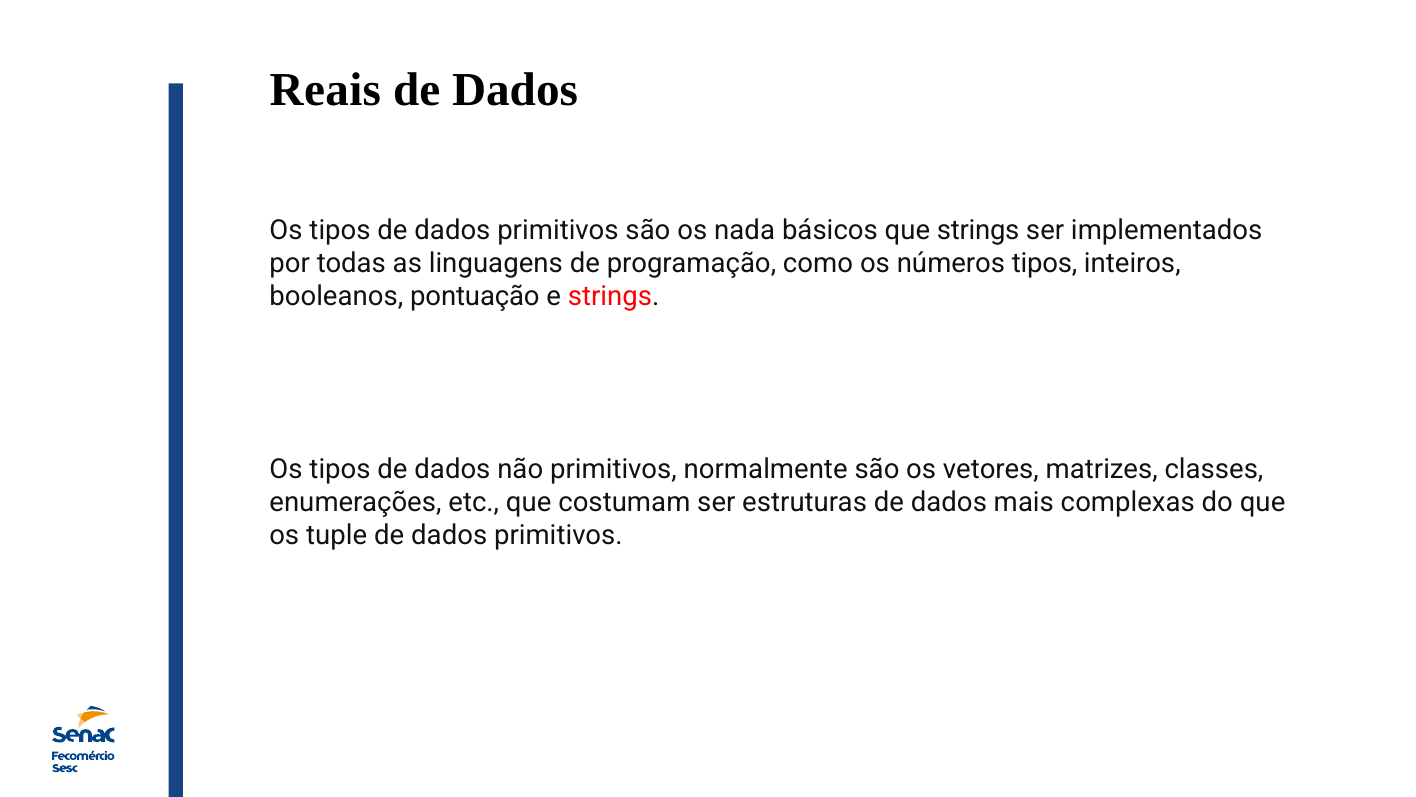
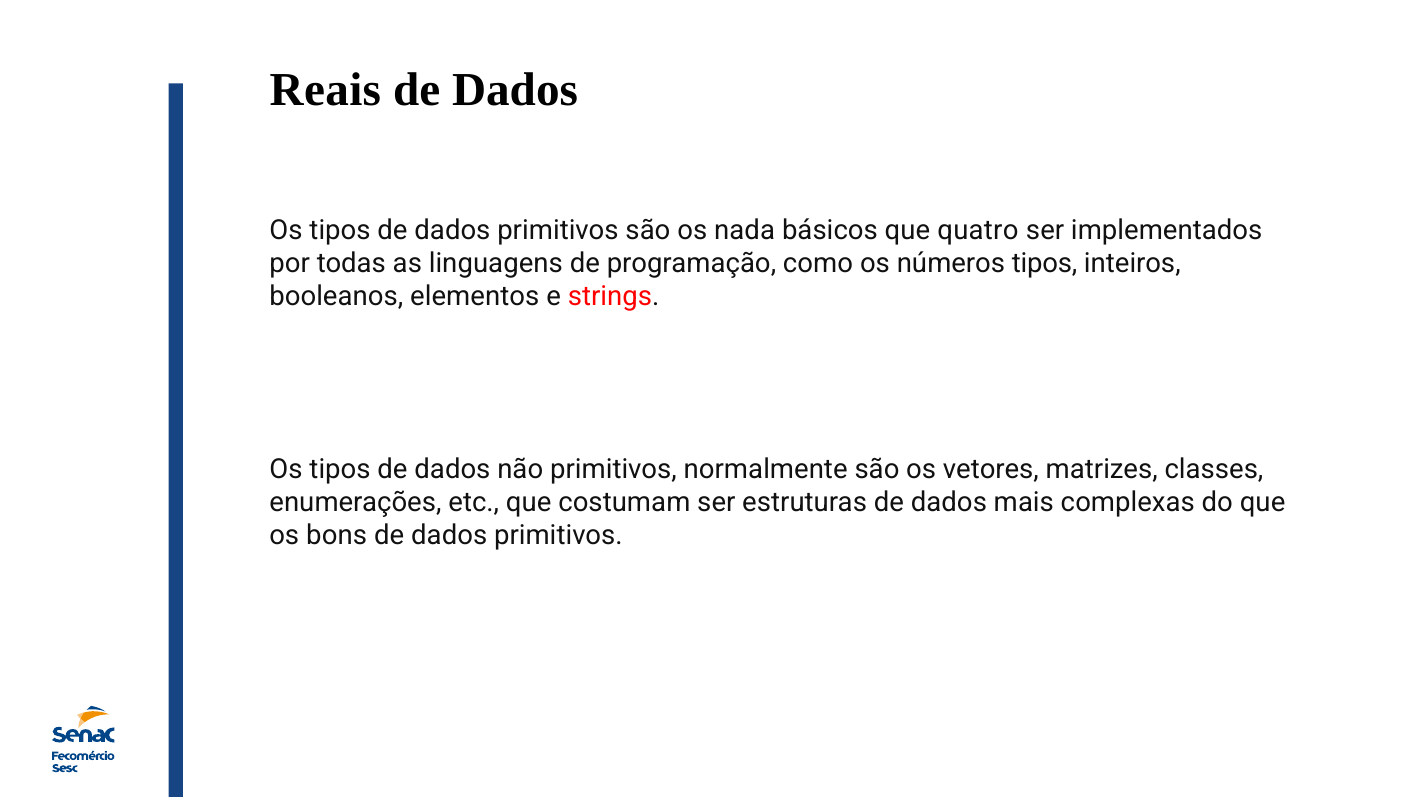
que strings: strings -> quatro (978, 230)
pontuação: pontuação -> elementos (475, 296)
tuple: tuple -> bons (337, 535)
